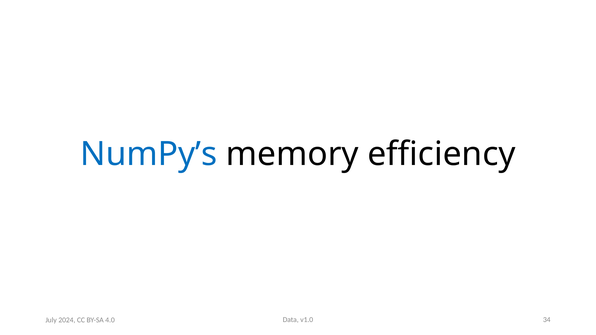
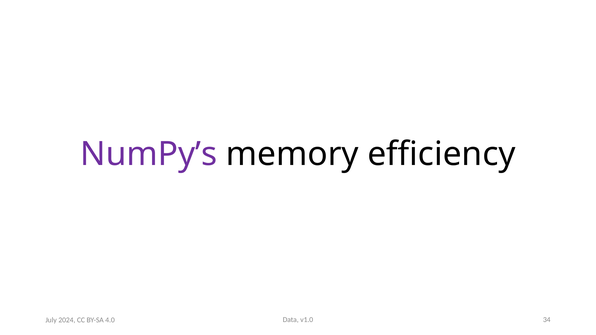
NumPy’s colour: blue -> purple (149, 154)
